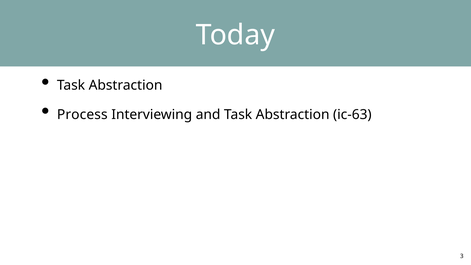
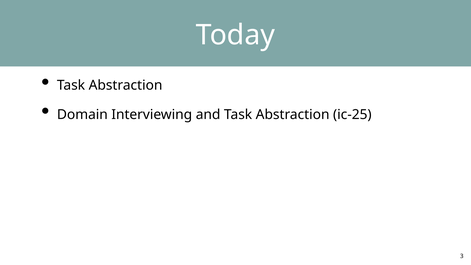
Process: Process -> Domain (82, 115)
ic-63: ic-63 -> ic-25 (352, 115)
